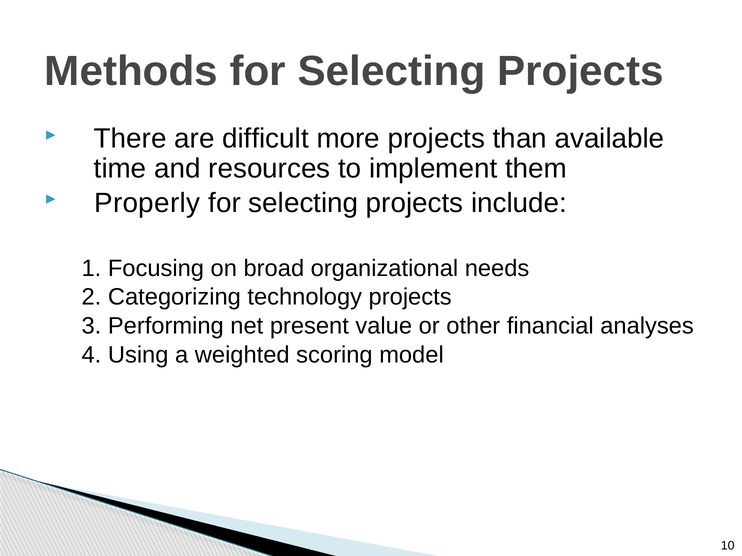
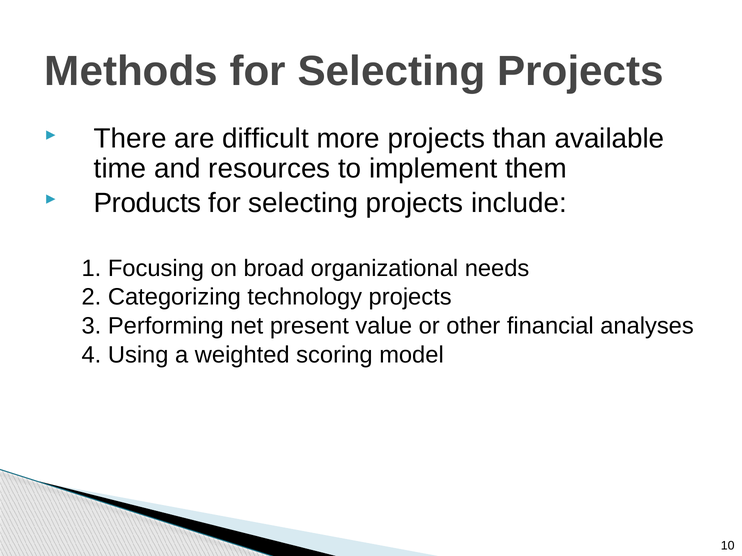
Properly: Properly -> Products (147, 203)
